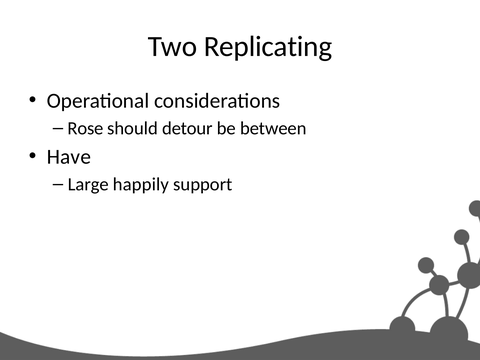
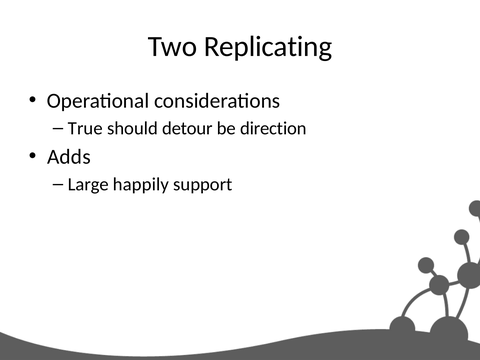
Rose: Rose -> True (85, 128)
between: between -> direction (273, 128)
Have: Have -> Adds (69, 157)
